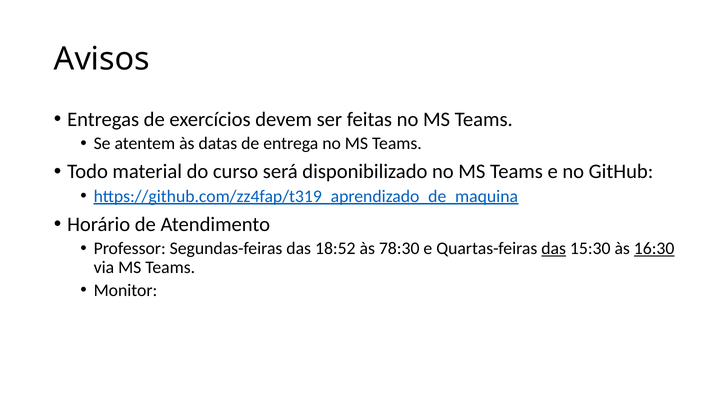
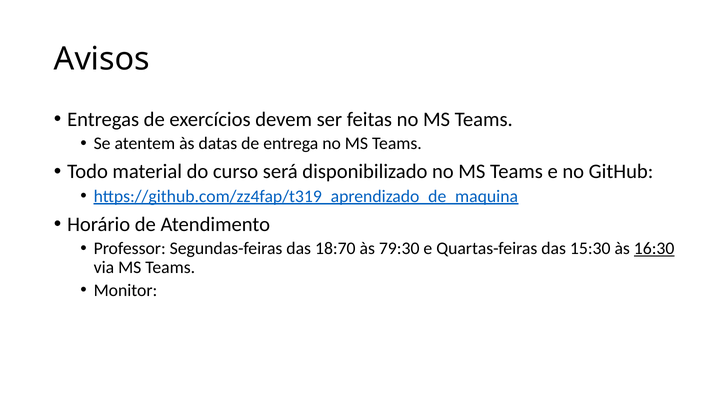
18:52: 18:52 -> 18:70 (335, 249)
78:30: 78:30 -> 79:30 (399, 249)
das underline: present -> none (554, 249)
